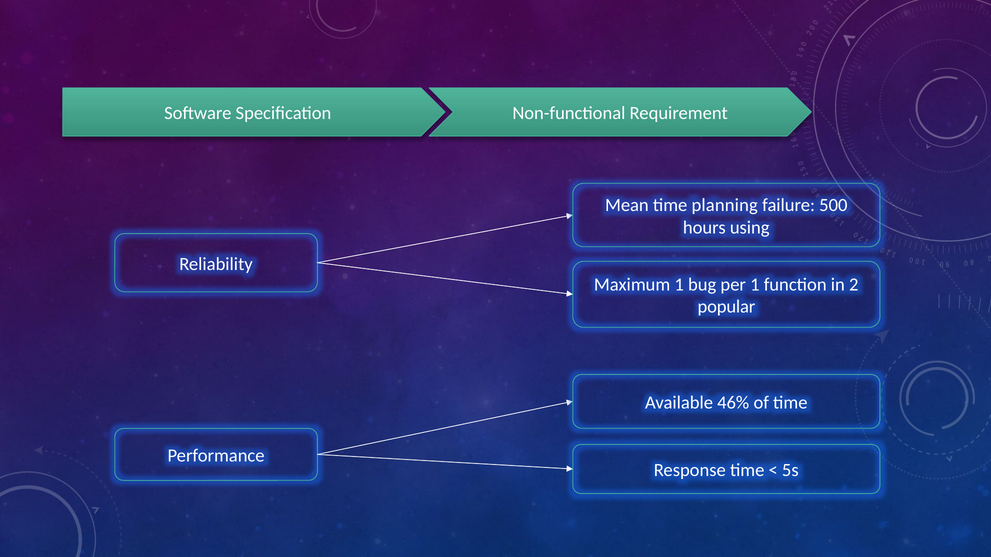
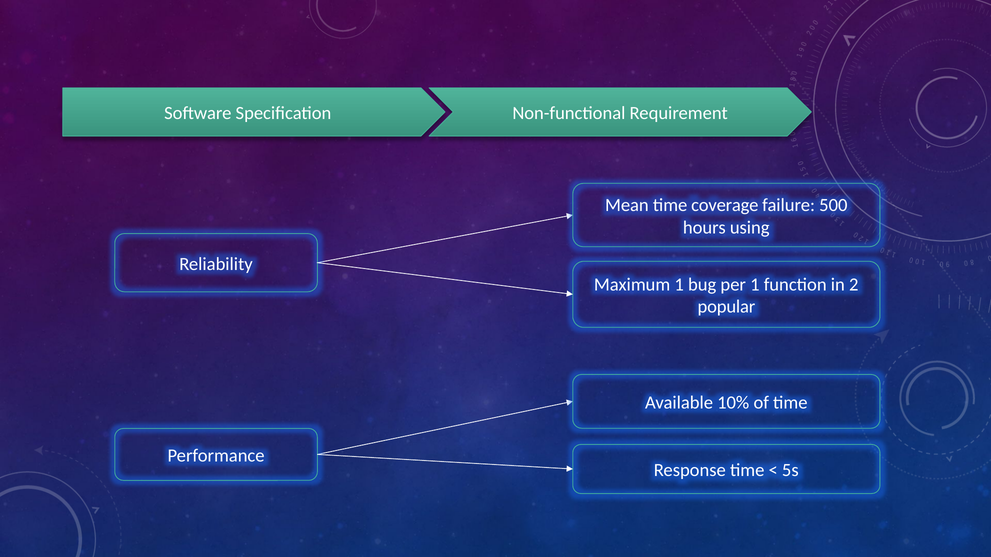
planning: planning -> coverage (725, 205)
46%: 46% -> 10% (733, 403)
